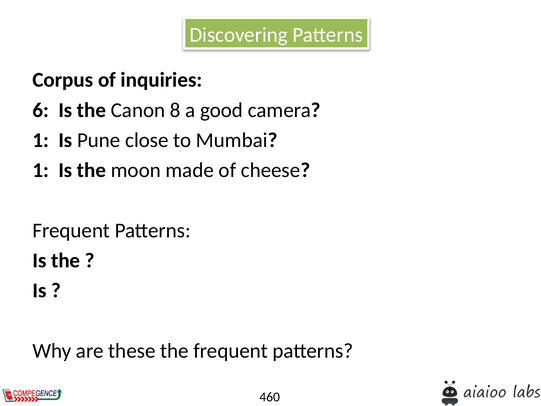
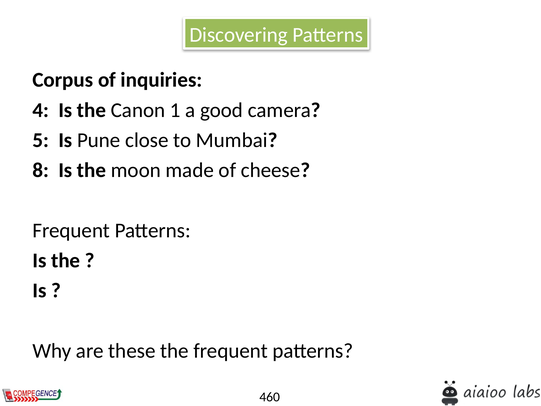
6: 6 -> 4 (41, 110)
8: 8 -> 1 (175, 110)
1: 1 -> 5 (41, 140)
1: 1 -> 8 (41, 170)
